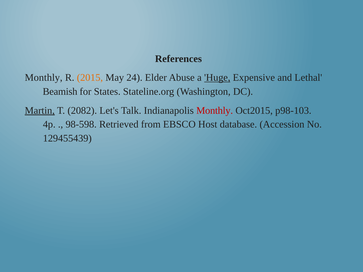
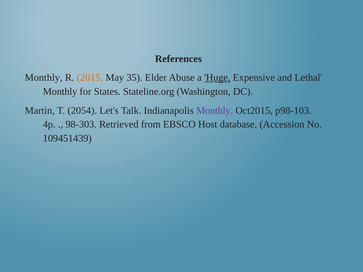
24: 24 -> 35 (134, 78)
Beamish: Beamish -> Monthly (60, 92)
Martin underline: present -> none (40, 111)
2082: 2082 -> 2054 (82, 111)
Monthly colour: red -> purple (215, 111)
98-598: 98-598 -> 98-303 (81, 125)
129455439: 129455439 -> 109451439 (67, 138)
